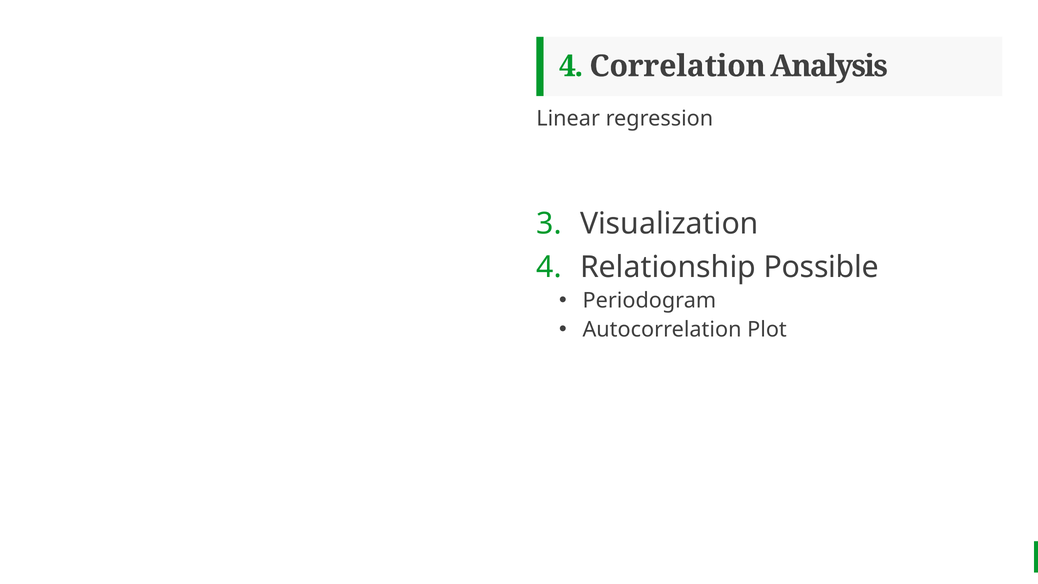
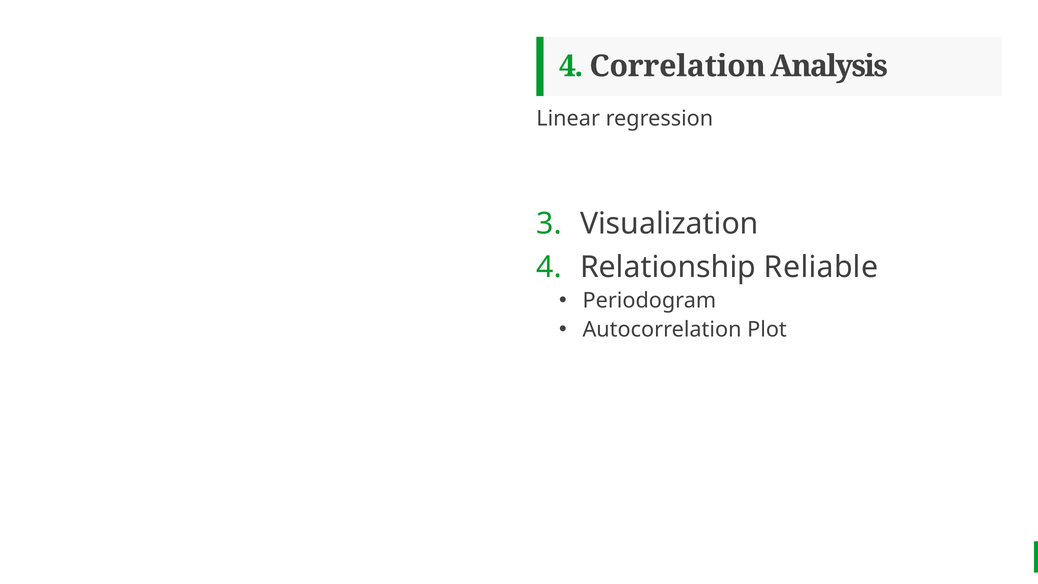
Possible: Possible -> Reliable (821, 267)
